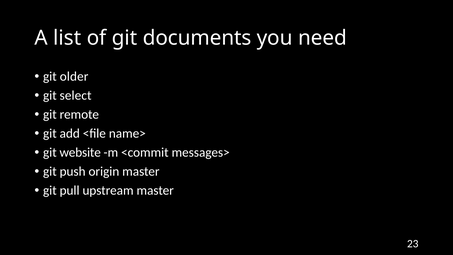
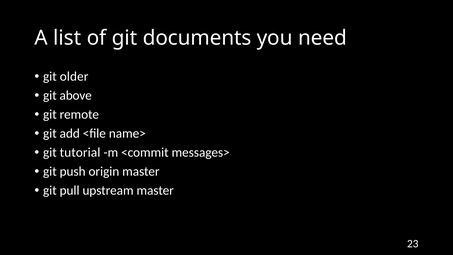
select: select -> above (76, 96)
website: website -> tutorial (80, 152)
